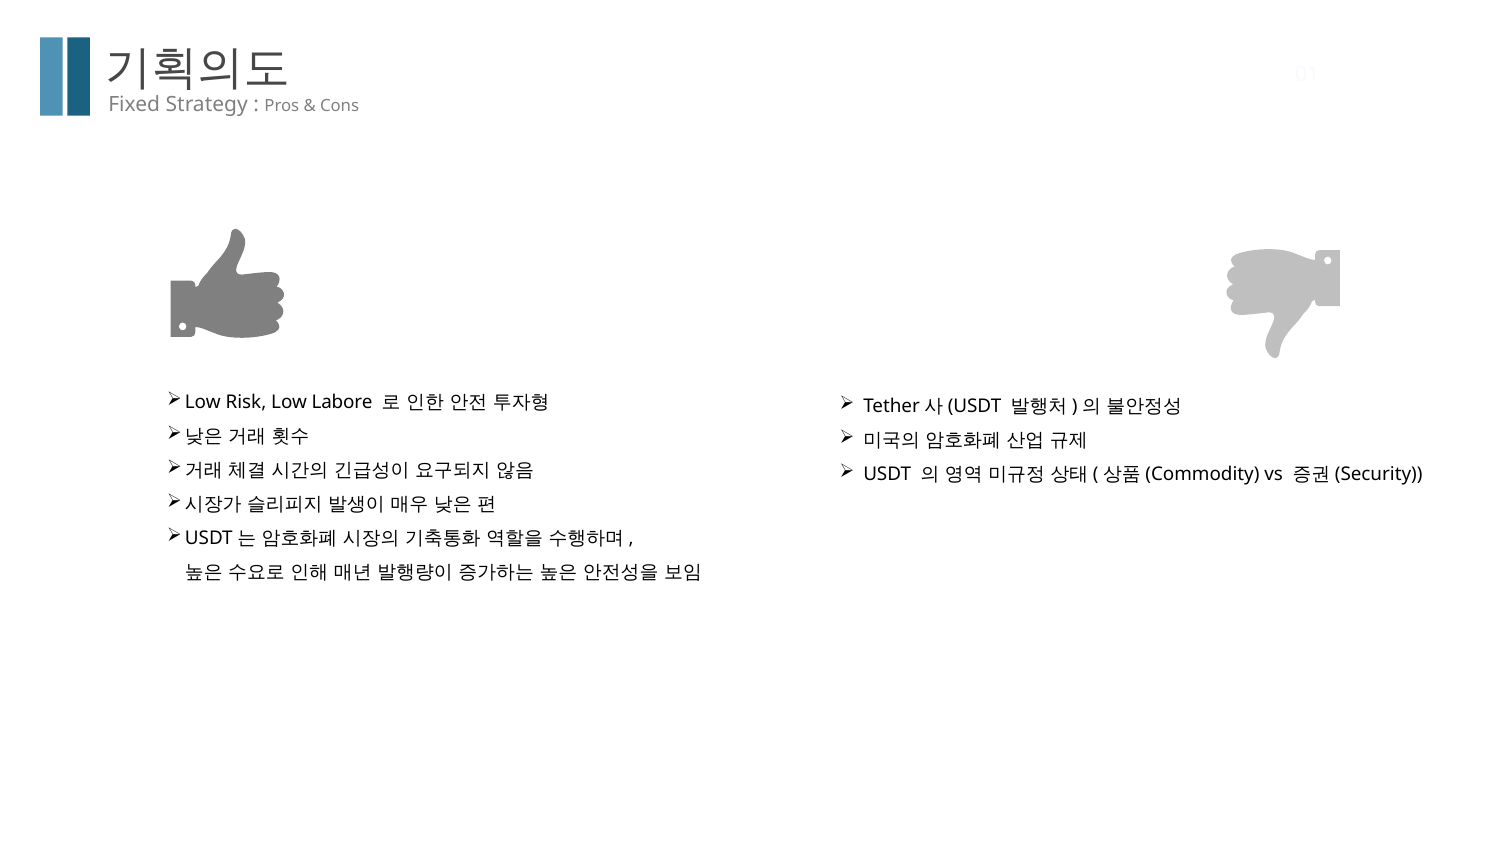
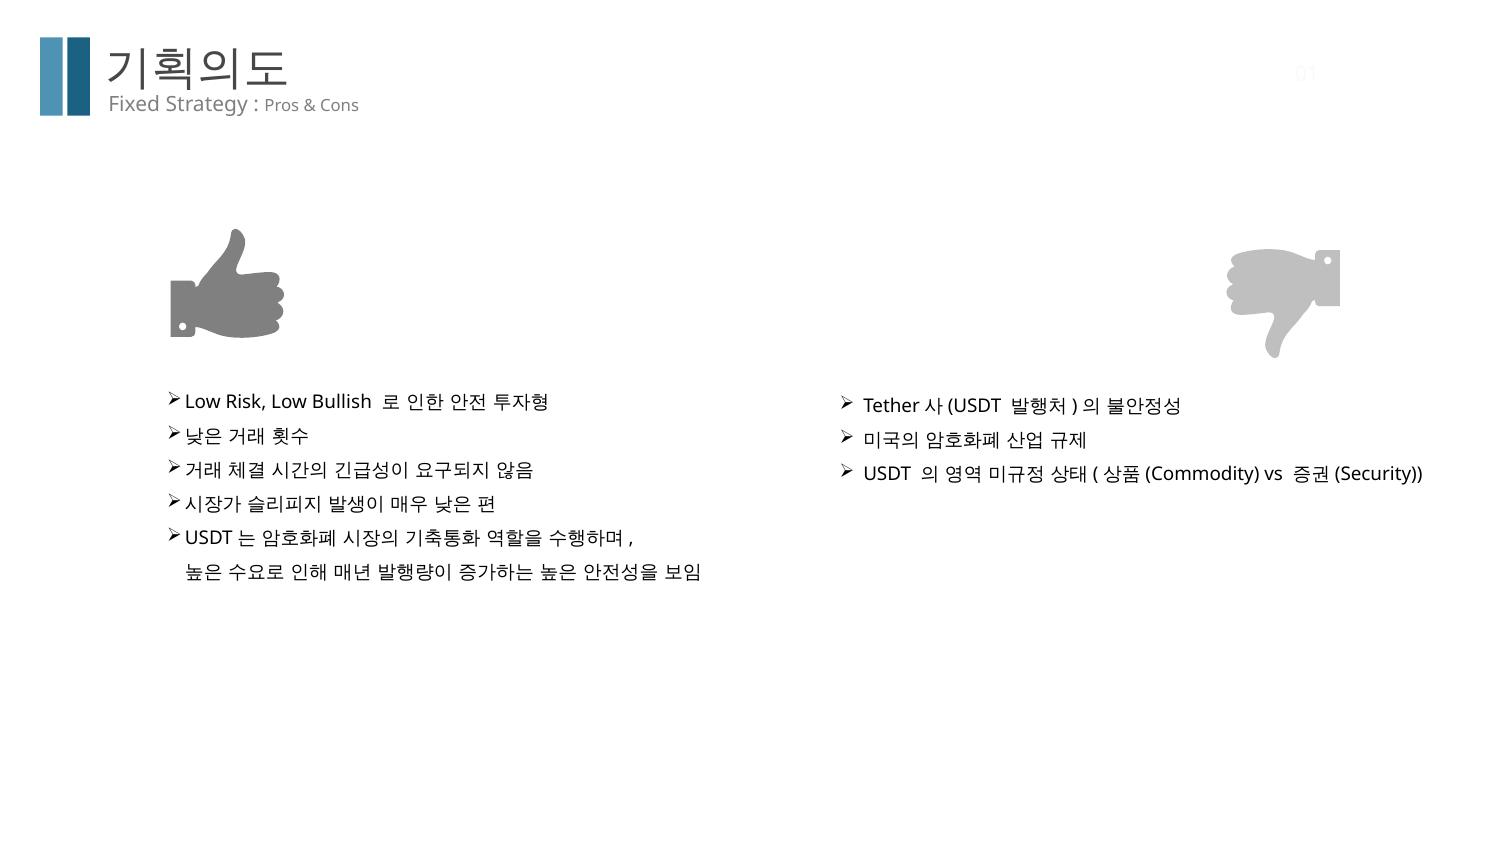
Labore: Labore -> Bullish (342, 402)
